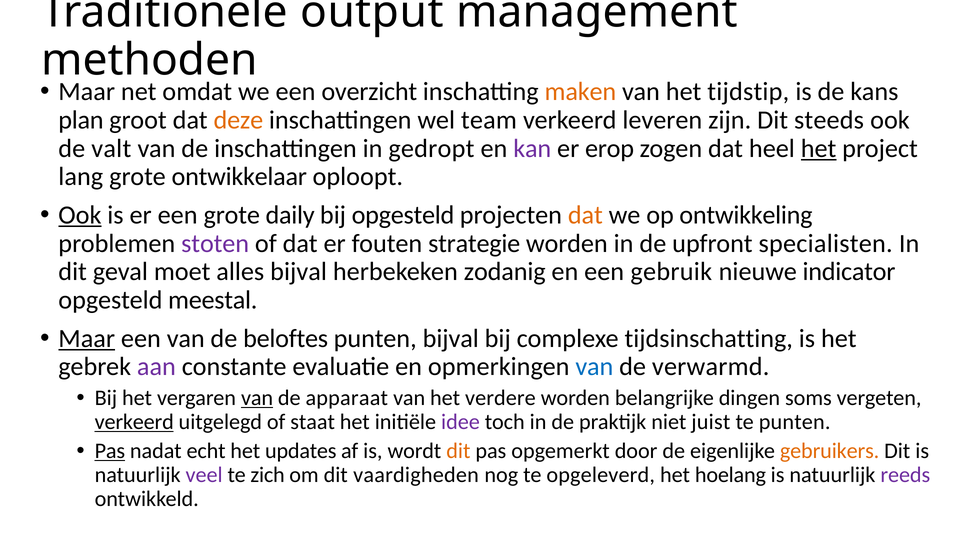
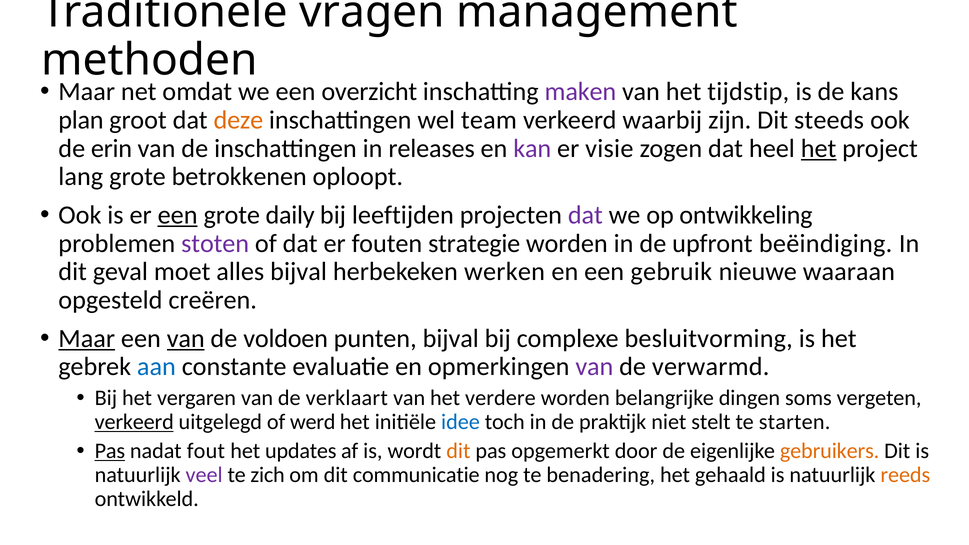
output: output -> vragen (372, 12)
maken colour: orange -> purple (580, 92)
leveren: leveren -> waarbij (662, 120)
valt: valt -> erin (112, 148)
gedropt: gedropt -> releases (432, 148)
erop: erop -> visie (609, 148)
ontwikkelaar: ontwikkelaar -> betrokkenen (239, 177)
Ook underline: present -> none (80, 215)
een underline: none -> present (178, 215)
bij opgesteld: opgesteld -> leeftijden (403, 215)
dat colour: orange -> purple (585, 215)
specialisten: specialisten -> beëindiging (826, 243)
zodanig: zodanig -> werken (505, 272)
indicator: indicator -> waaraan (849, 272)
meestal: meestal -> creëren (213, 300)
van underline: none -> present (186, 339)
beloftes: beloftes -> voldoen (286, 339)
tijdsinschatting: tijdsinschatting -> besluitvorming (709, 339)
aan colour: purple -> blue (156, 367)
van colour: blue -> purple (594, 367)
van underline: present -> none (257, 398)
apparaat: apparaat -> verklaart (347, 398)
staat: staat -> werd (313, 422)
idee colour: purple -> blue (460, 422)
juist: juist -> stelt (711, 422)
te punten: punten -> starten (795, 422)
echt: echt -> fout (206, 451)
vaardigheden: vaardigheden -> communicatie (416, 475)
opgeleverd: opgeleverd -> benadering (601, 475)
hoelang: hoelang -> gehaald (730, 475)
reeds colour: purple -> orange (905, 475)
